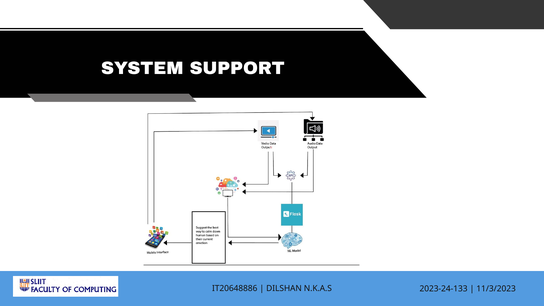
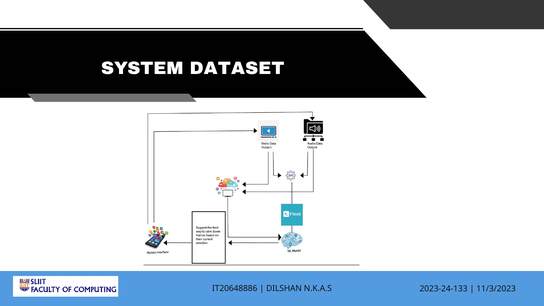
SUPPORT: SUPPORT -> DATASET (237, 68)
